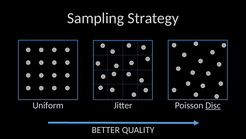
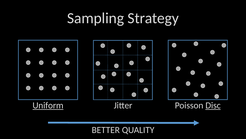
Uniform underline: none -> present (48, 105)
